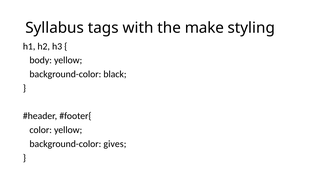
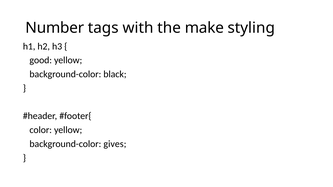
Syllabus: Syllabus -> Number (55, 28)
body: body -> good (41, 60)
